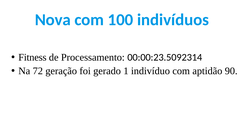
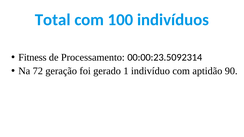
Nova: Nova -> Total (53, 20)
